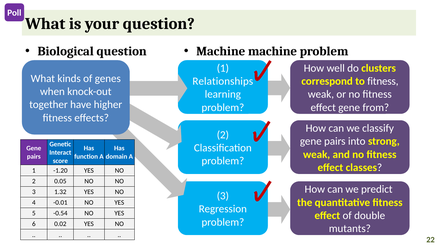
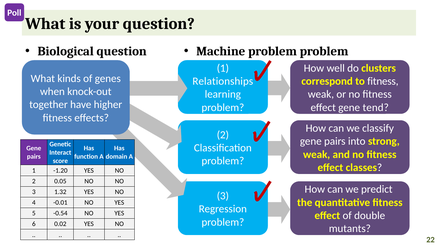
Machine machine: machine -> problem (272, 51)
from: from -> tend (376, 108)
